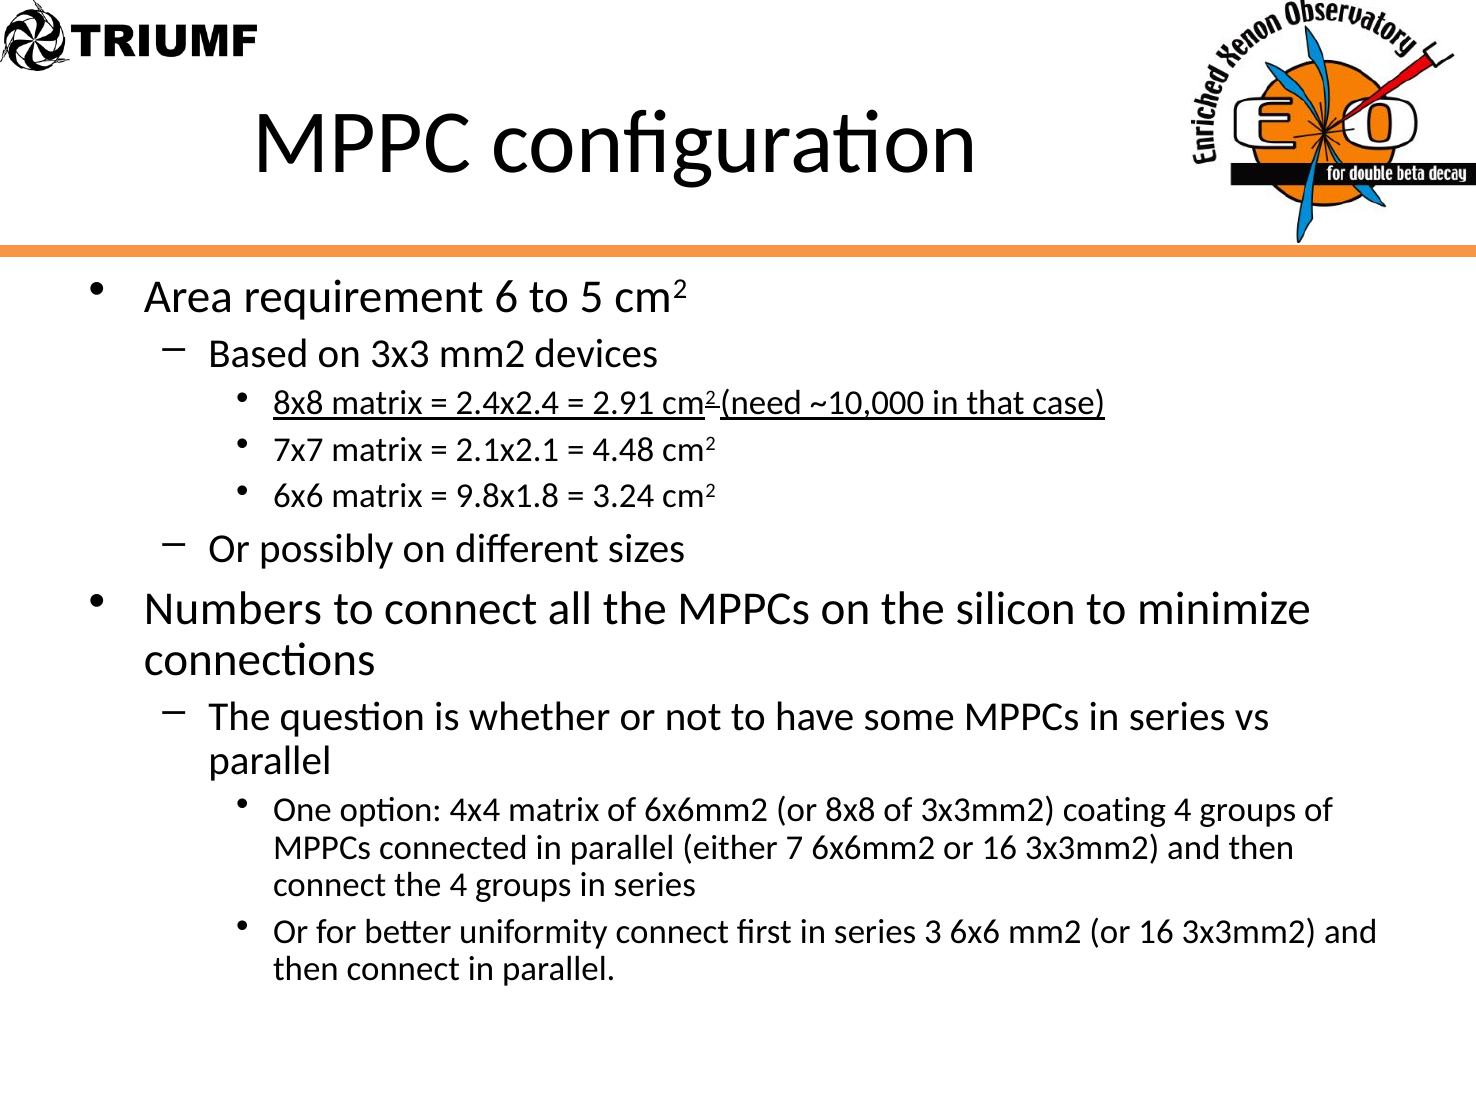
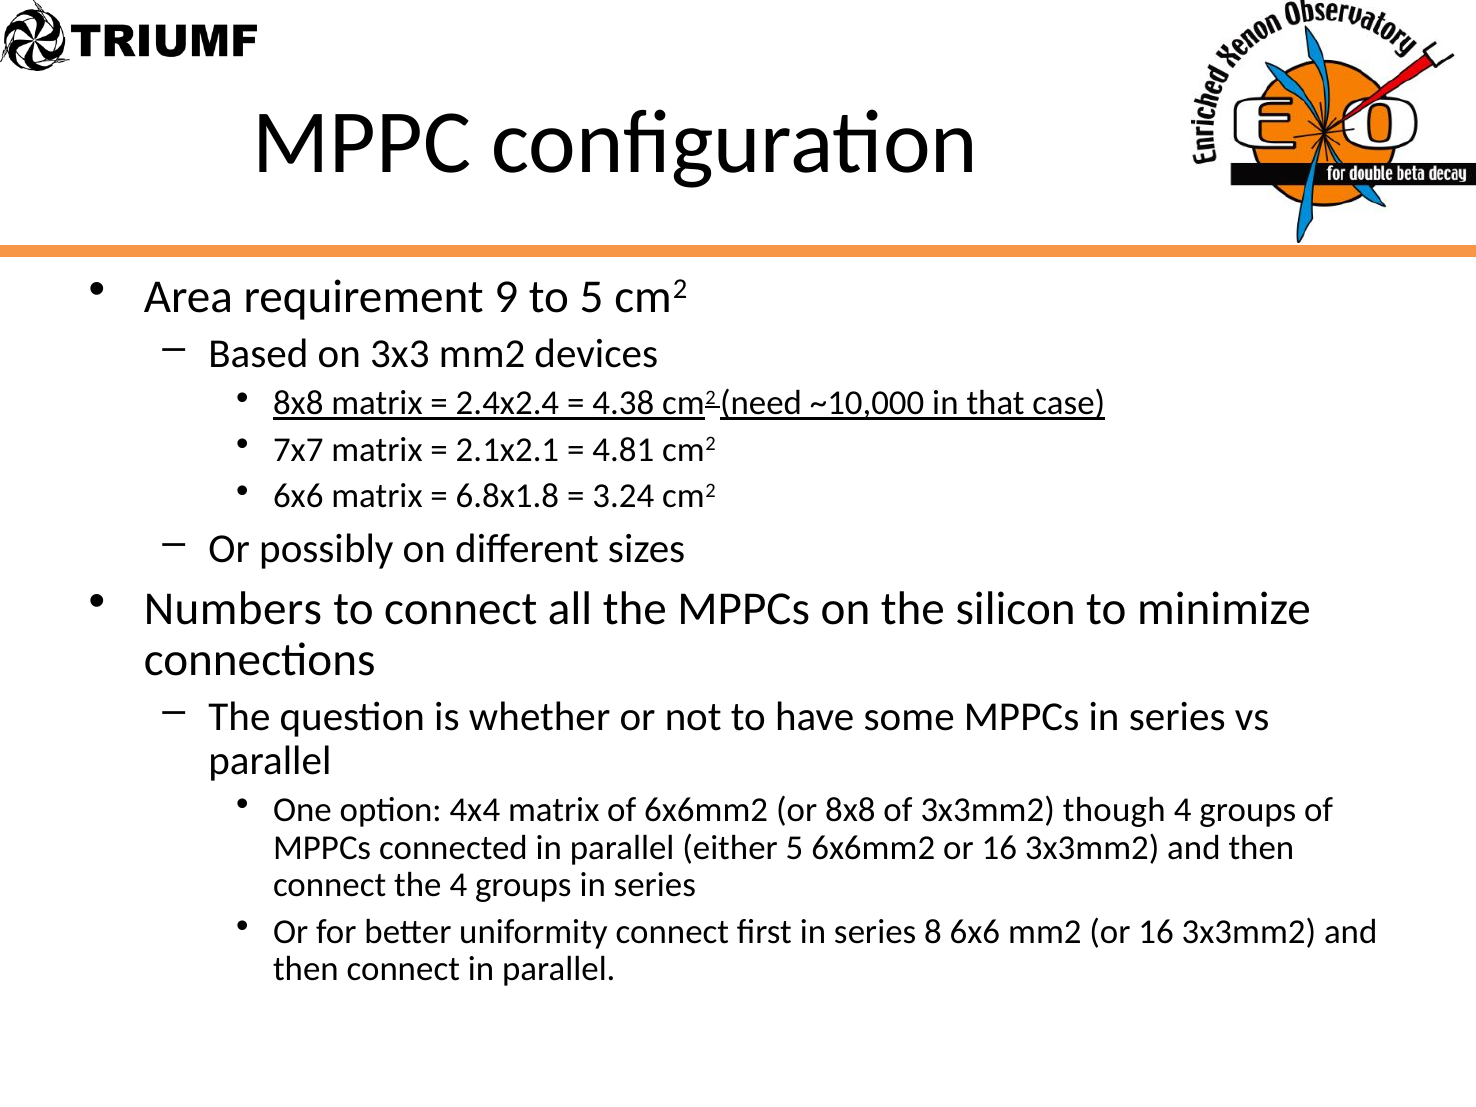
6: 6 -> 9 (506, 297)
2.91: 2.91 -> 4.38 (623, 403)
4.48: 4.48 -> 4.81 (623, 450)
9.8x1.8: 9.8x1.8 -> 6.8x1.8 (507, 496)
coating: coating -> though (1114, 810)
either 7: 7 -> 5 (795, 848)
3: 3 -> 8 (933, 932)
